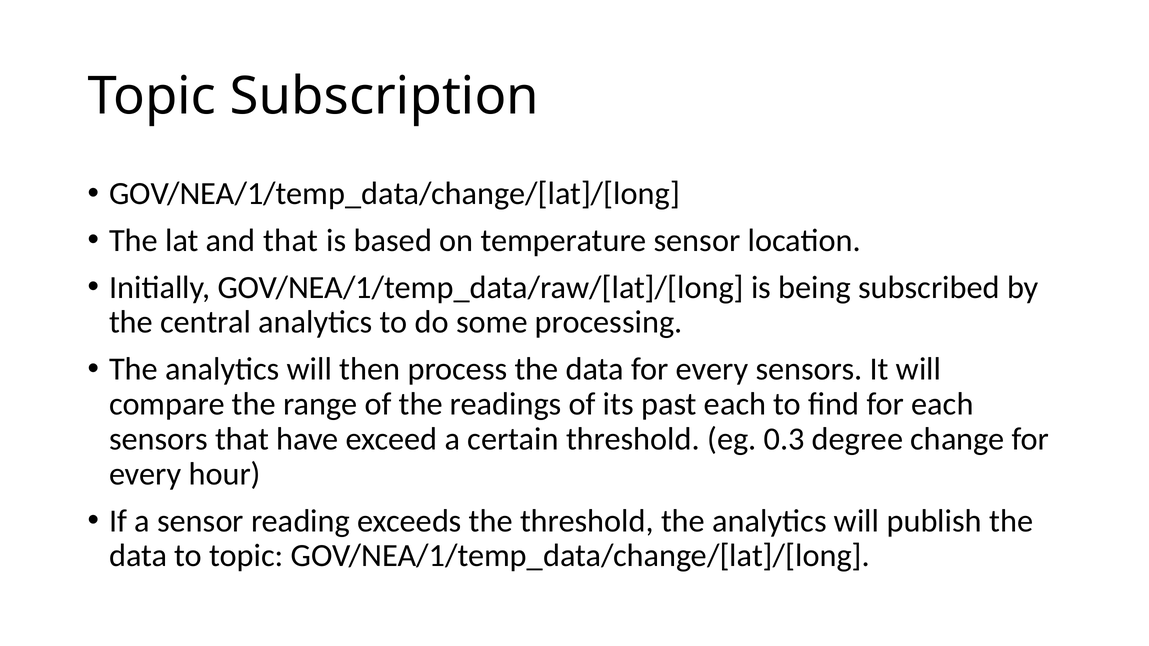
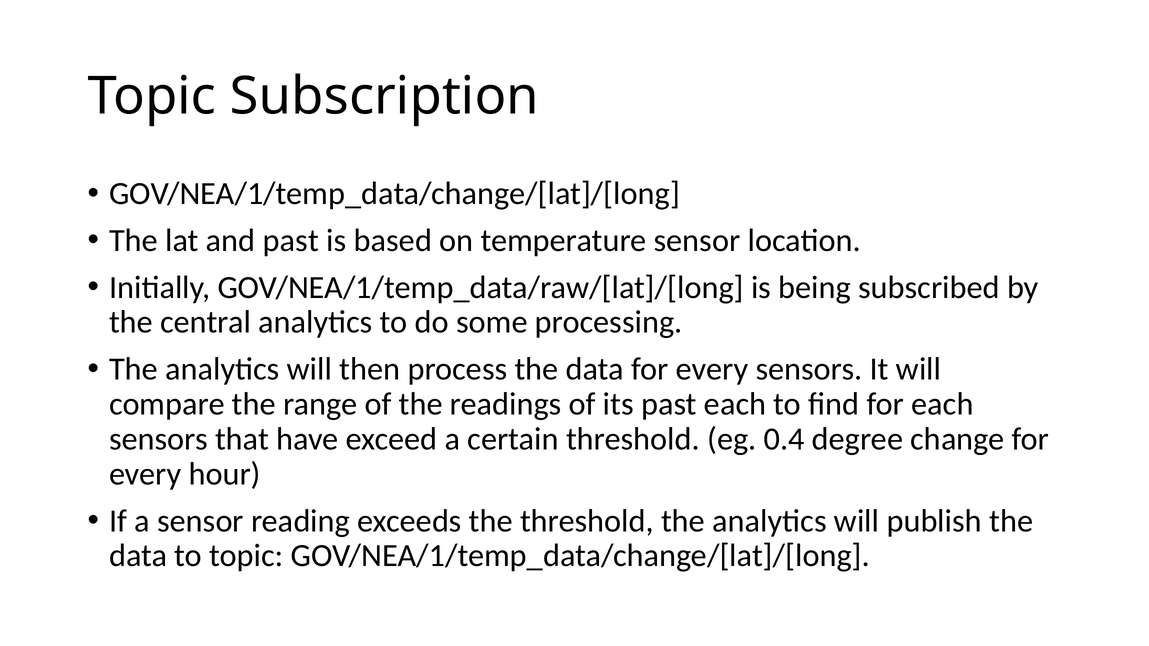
and that: that -> past (291, 241)
0.3: 0.3 -> 0.4 (784, 439)
